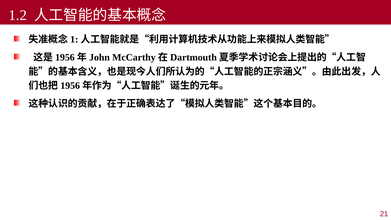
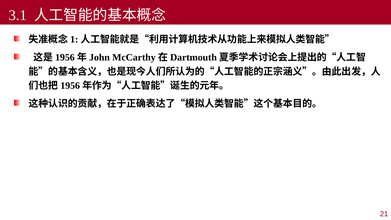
1.2: 1.2 -> 3.1 (18, 15)
